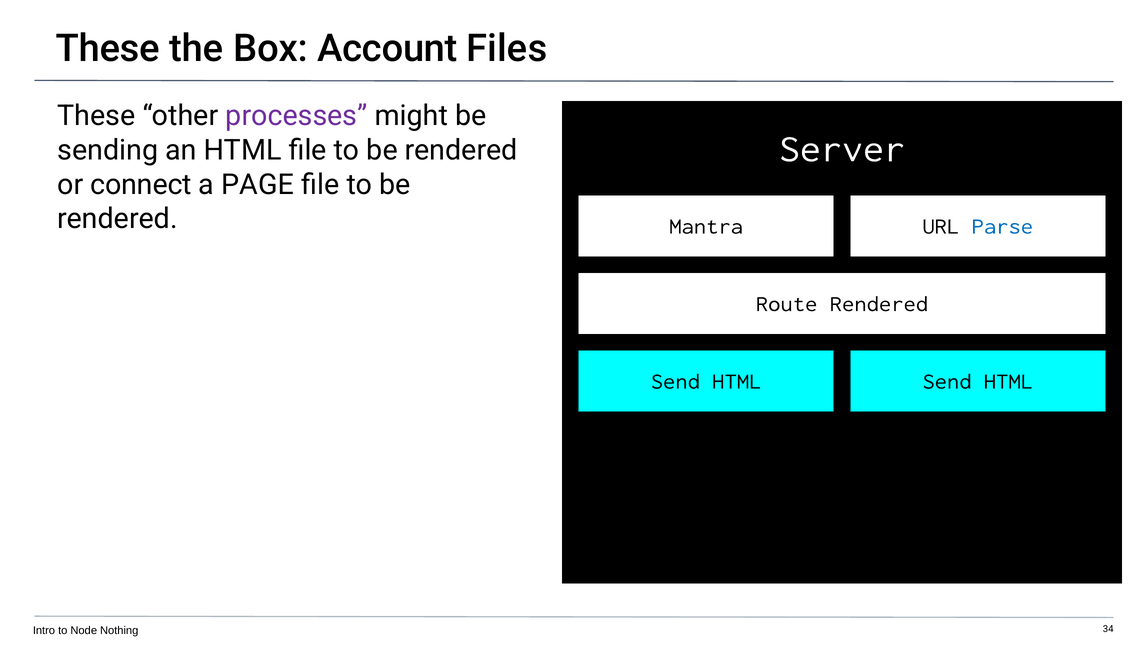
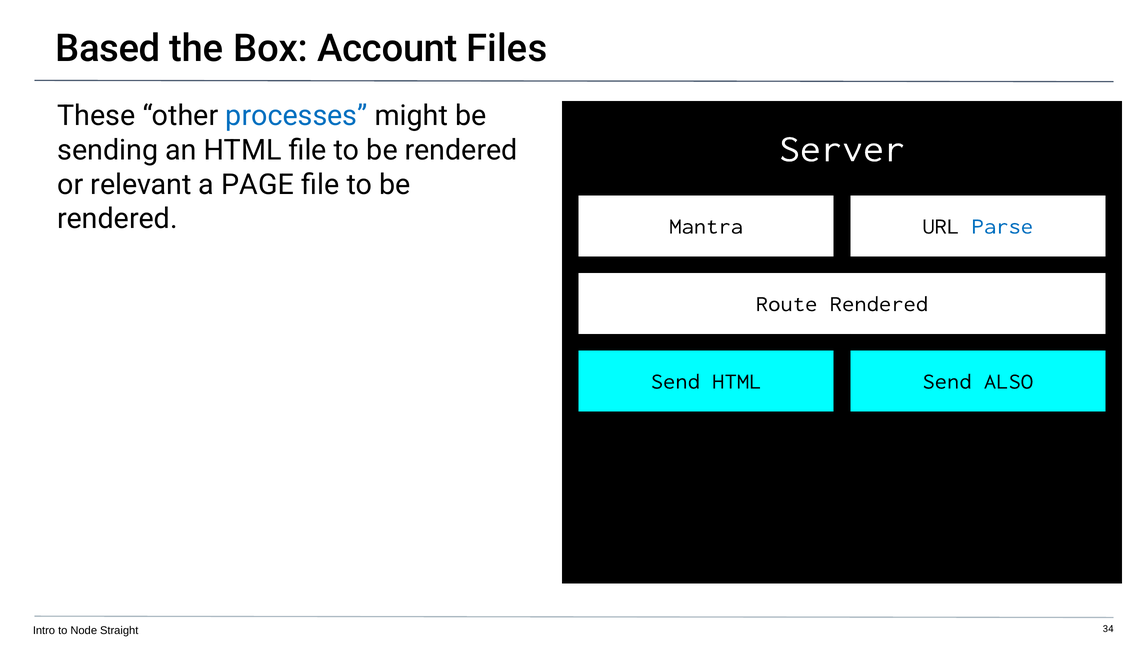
These: These -> Based (108, 49)
processes colour: purple -> blue (296, 116)
connect: connect -> relevant (141, 184)
HTML Send HTML: HTML -> ALSO (1009, 381)
Nothing: Nothing -> Straight (119, 630)
